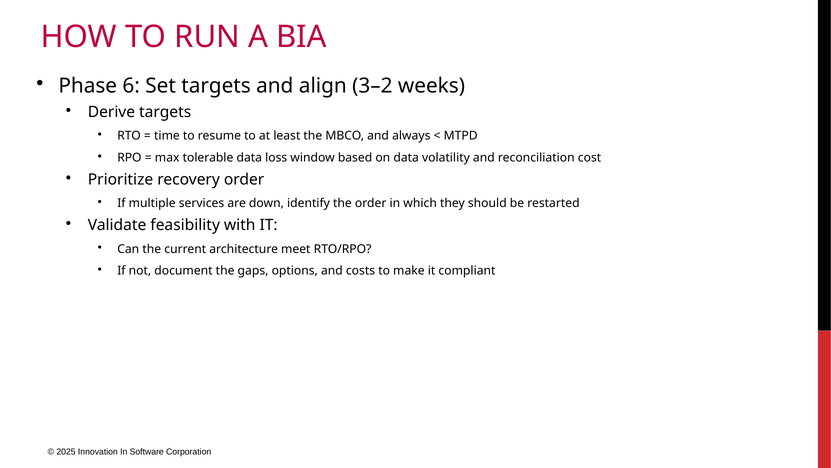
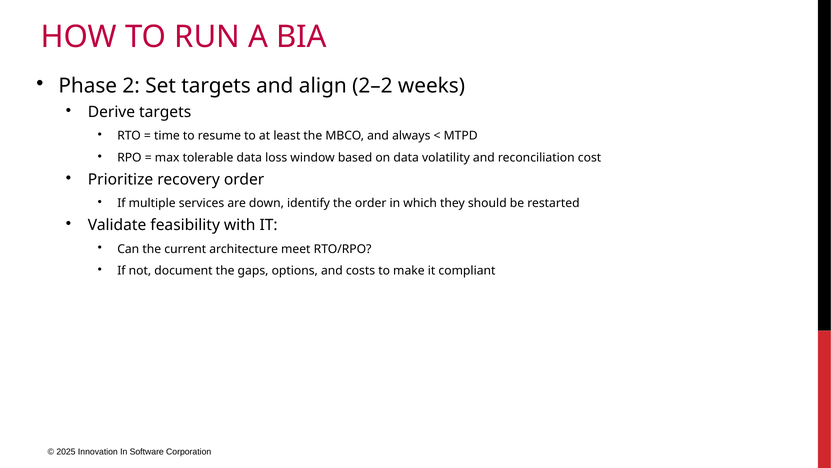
6: 6 -> 2 (131, 86)
3–2: 3–2 -> 2–2 (372, 86)
